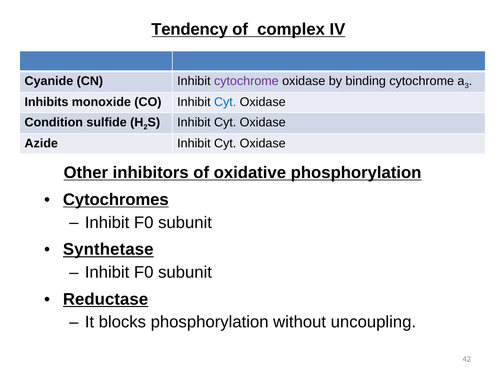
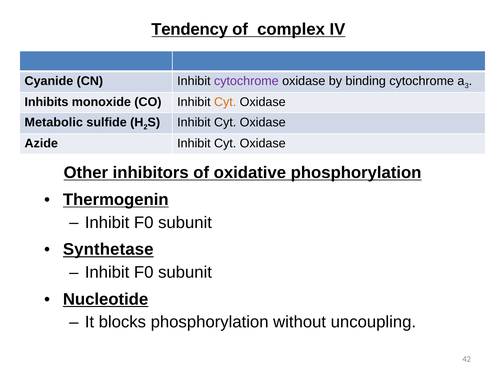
Cyt colour: blue -> orange (225, 102)
Condition: Condition -> Metabolic (54, 122)
Cytochromes: Cytochromes -> Thermogenin (116, 200)
Reductase: Reductase -> Nucleotide (106, 299)
